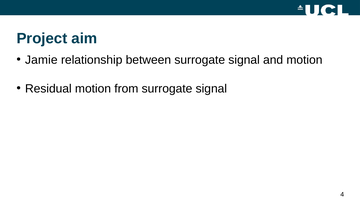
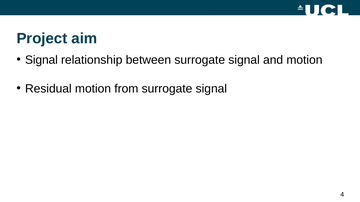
Jamie: Jamie -> Signal (41, 60)
